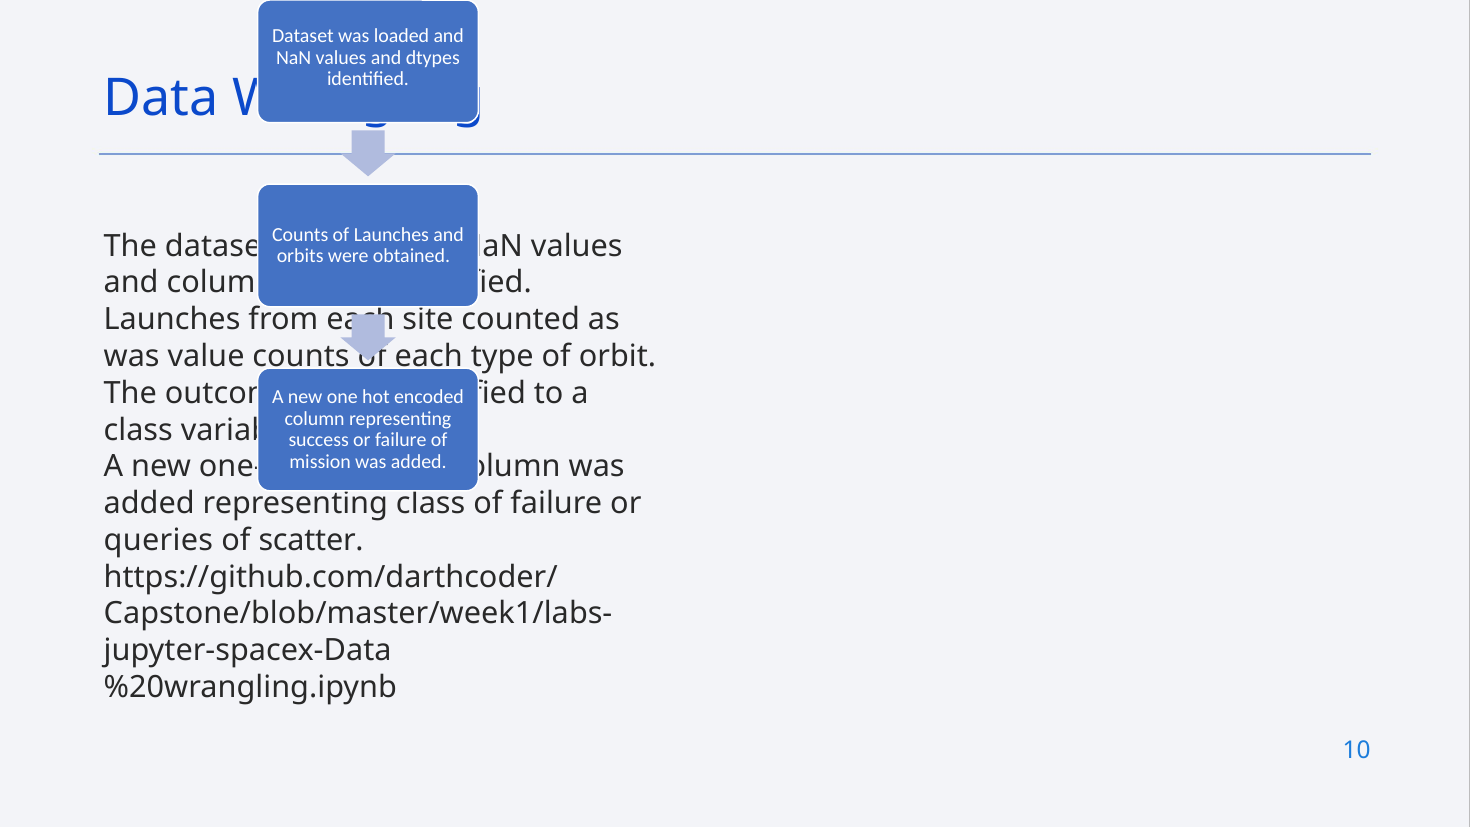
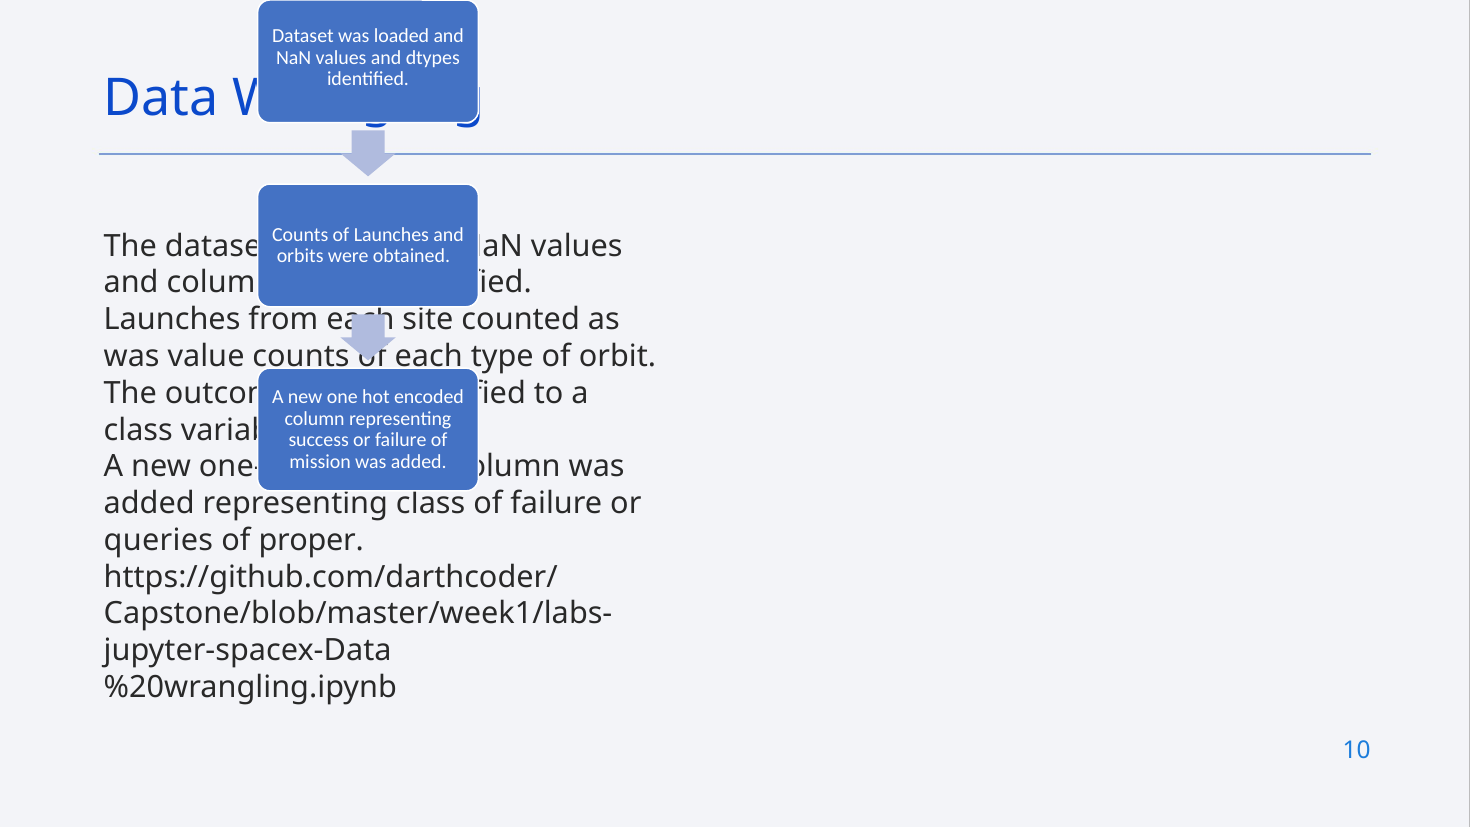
scatter: scatter -> proper (311, 540)
